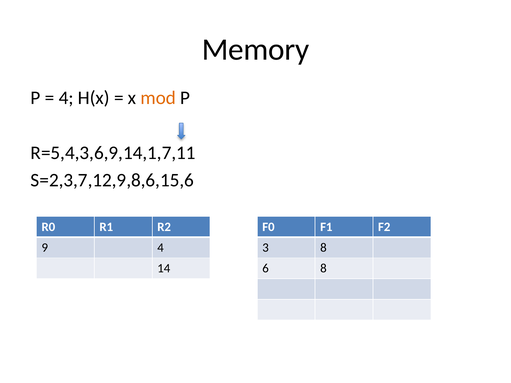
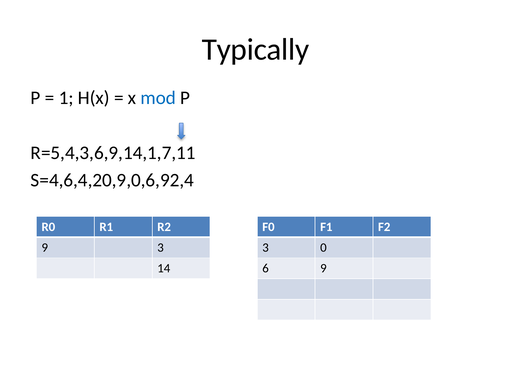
Memory: Memory -> Typically (256, 49)
4: 4 -> 1 (66, 98)
mod colour: orange -> blue (158, 98)
S=2,3,7,12,9,8,6,15,6: S=2,3,7,12,9,8,6,15,6 -> S=4,6,4,20,9,0,6,92,4 (112, 180)
9 4: 4 -> 3 (161, 248)
3 8: 8 -> 0 (323, 248)
6 8: 8 -> 9 (323, 269)
